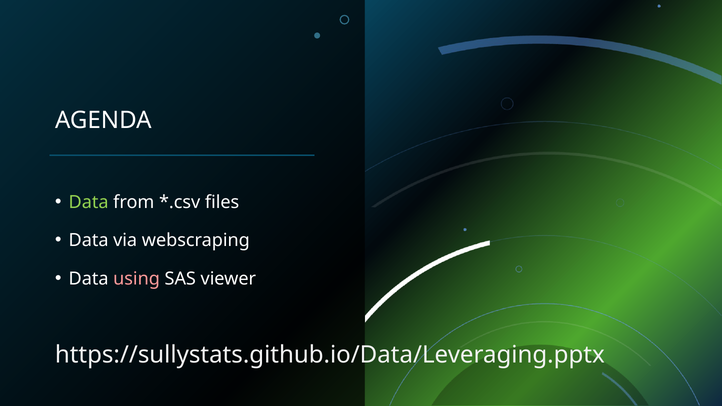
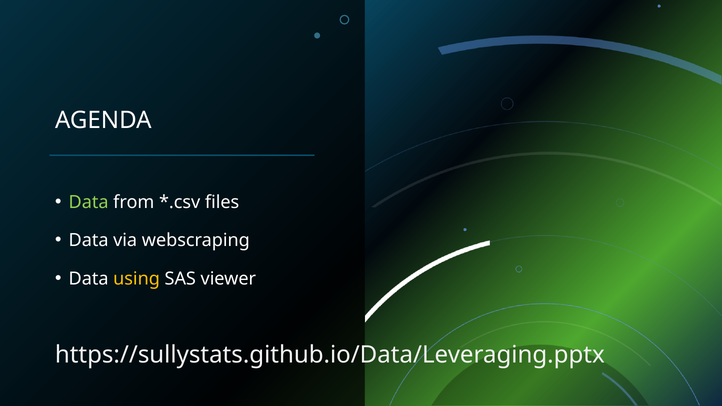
using colour: pink -> yellow (137, 279)
